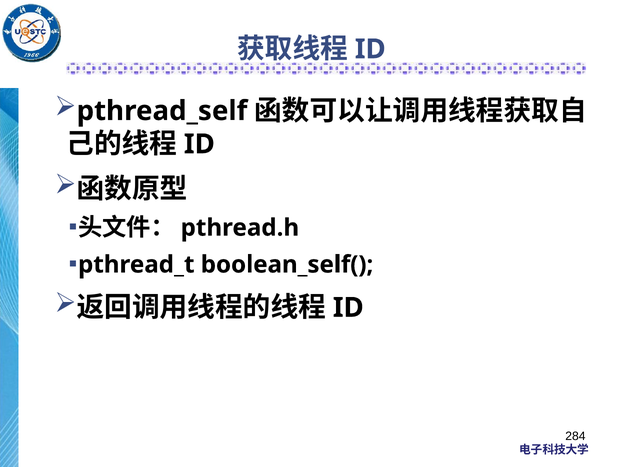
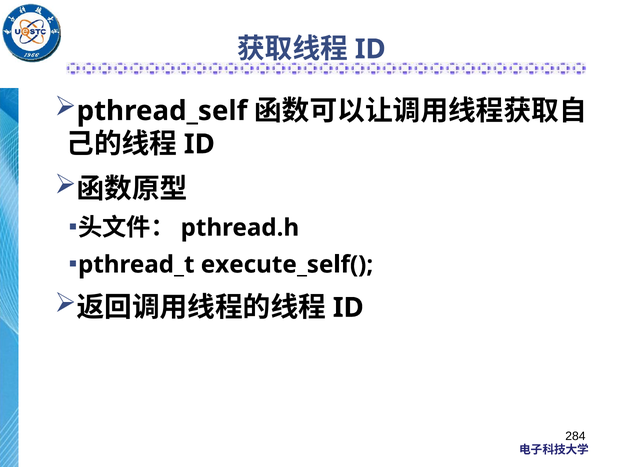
boolean_self(: boolean_self( -> execute_self( (287, 265)
